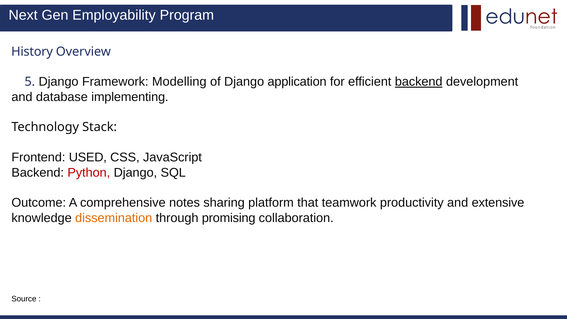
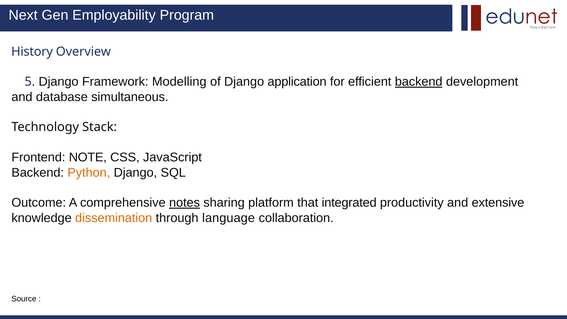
implementing: implementing -> simultaneous (130, 97)
USED: USED -> NOTE (88, 157)
Python colour: red -> orange (89, 172)
notes underline: none -> present (185, 203)
teamwork: teamwork -> integrated (349, 203)
promising: promising -> language (229, 218)
